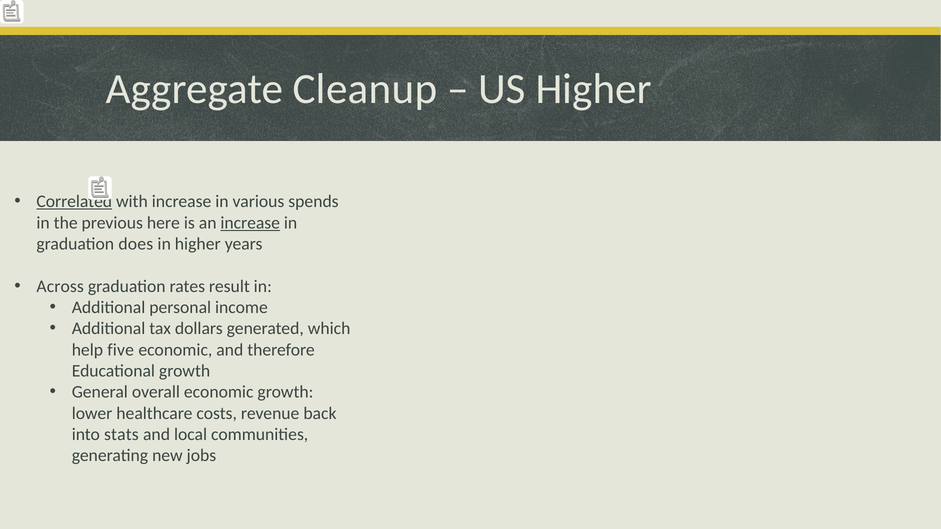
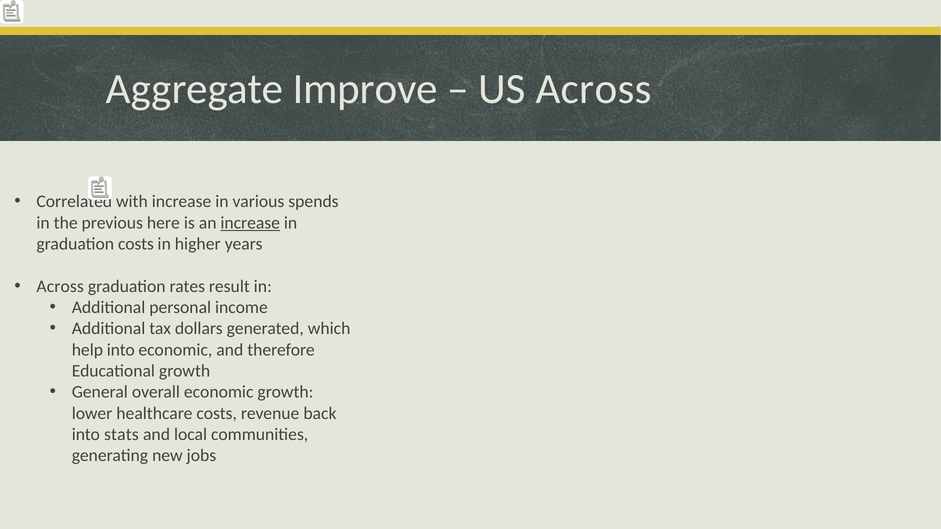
Cleanup: Cleanup -> Improve (365, 89)
US Higher: Higher -> Across (594, 89)
Correlated underline: present -> none (74, 202)
graduation does: does -> costs (136, 244)
help five: five -> into (121, 350)
